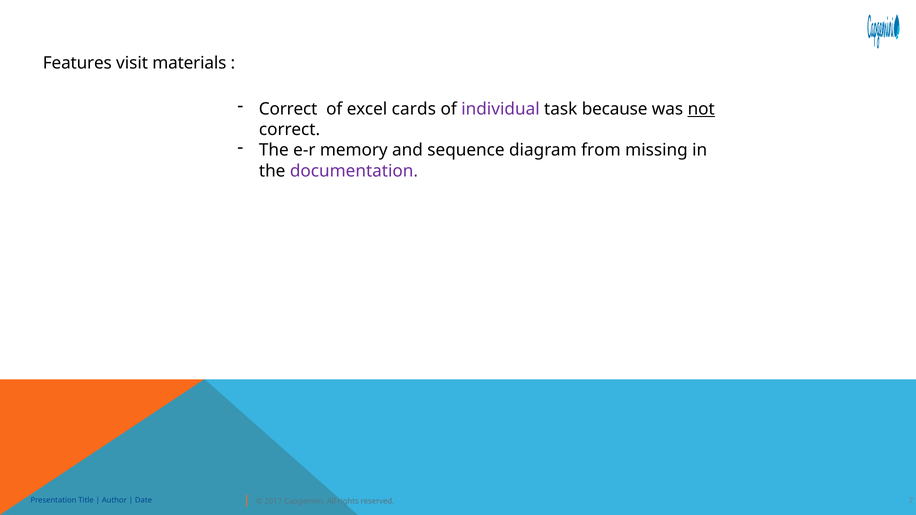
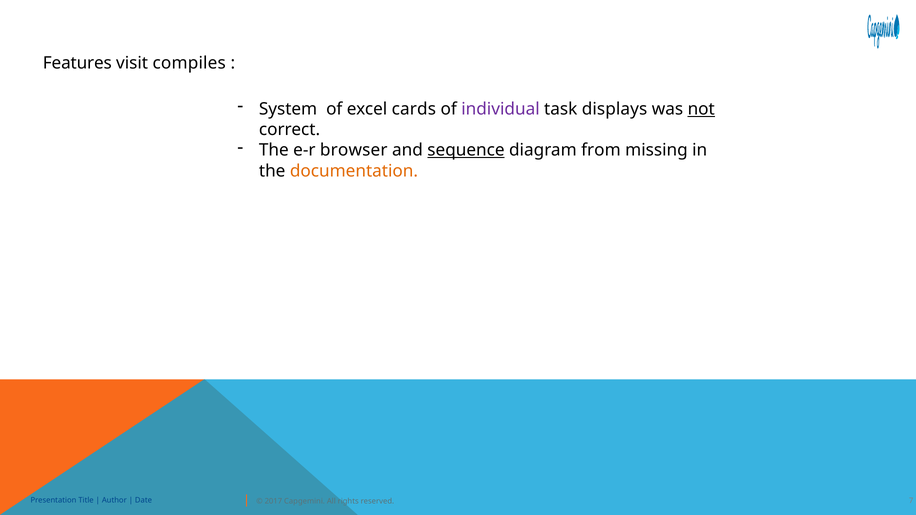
materials: materials -> compiles (189, 63)
Correct: Correct -> System (288, 109)
because: because -> displays (615, 109)
memory: memory -> browser (354, 150)
sequence underline: none -> present (466, 150)
documentation colour: purple -> orange (354, 171)
